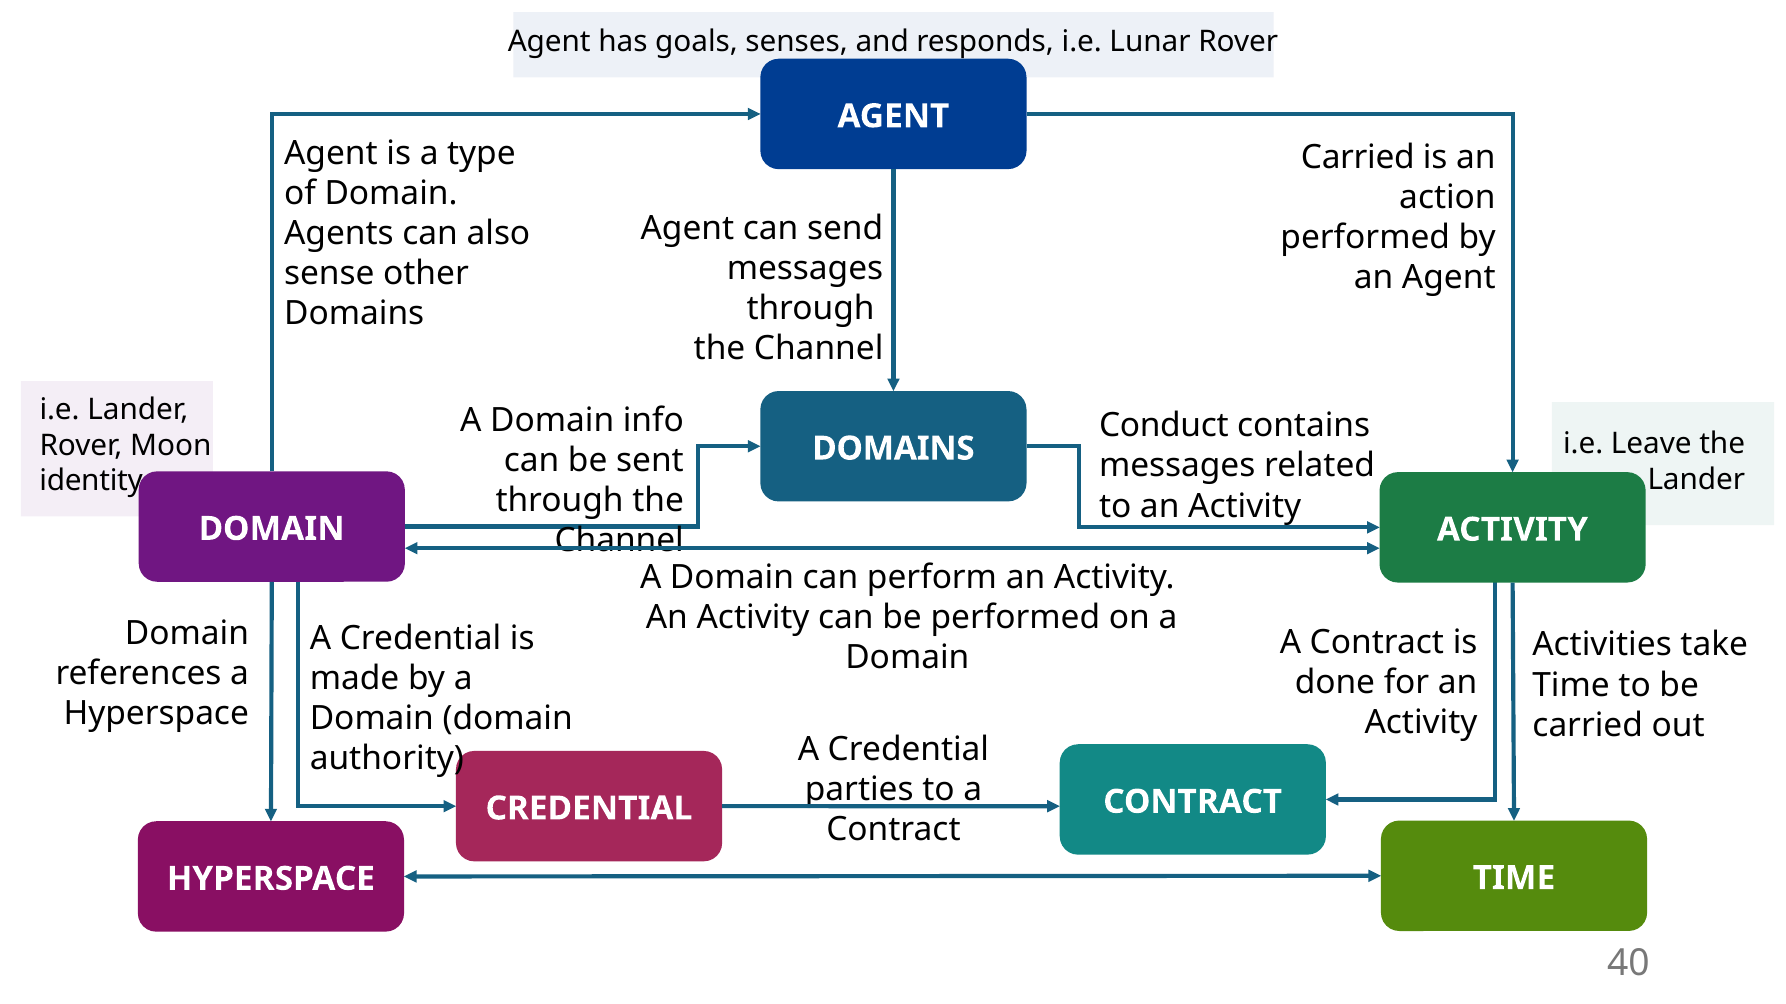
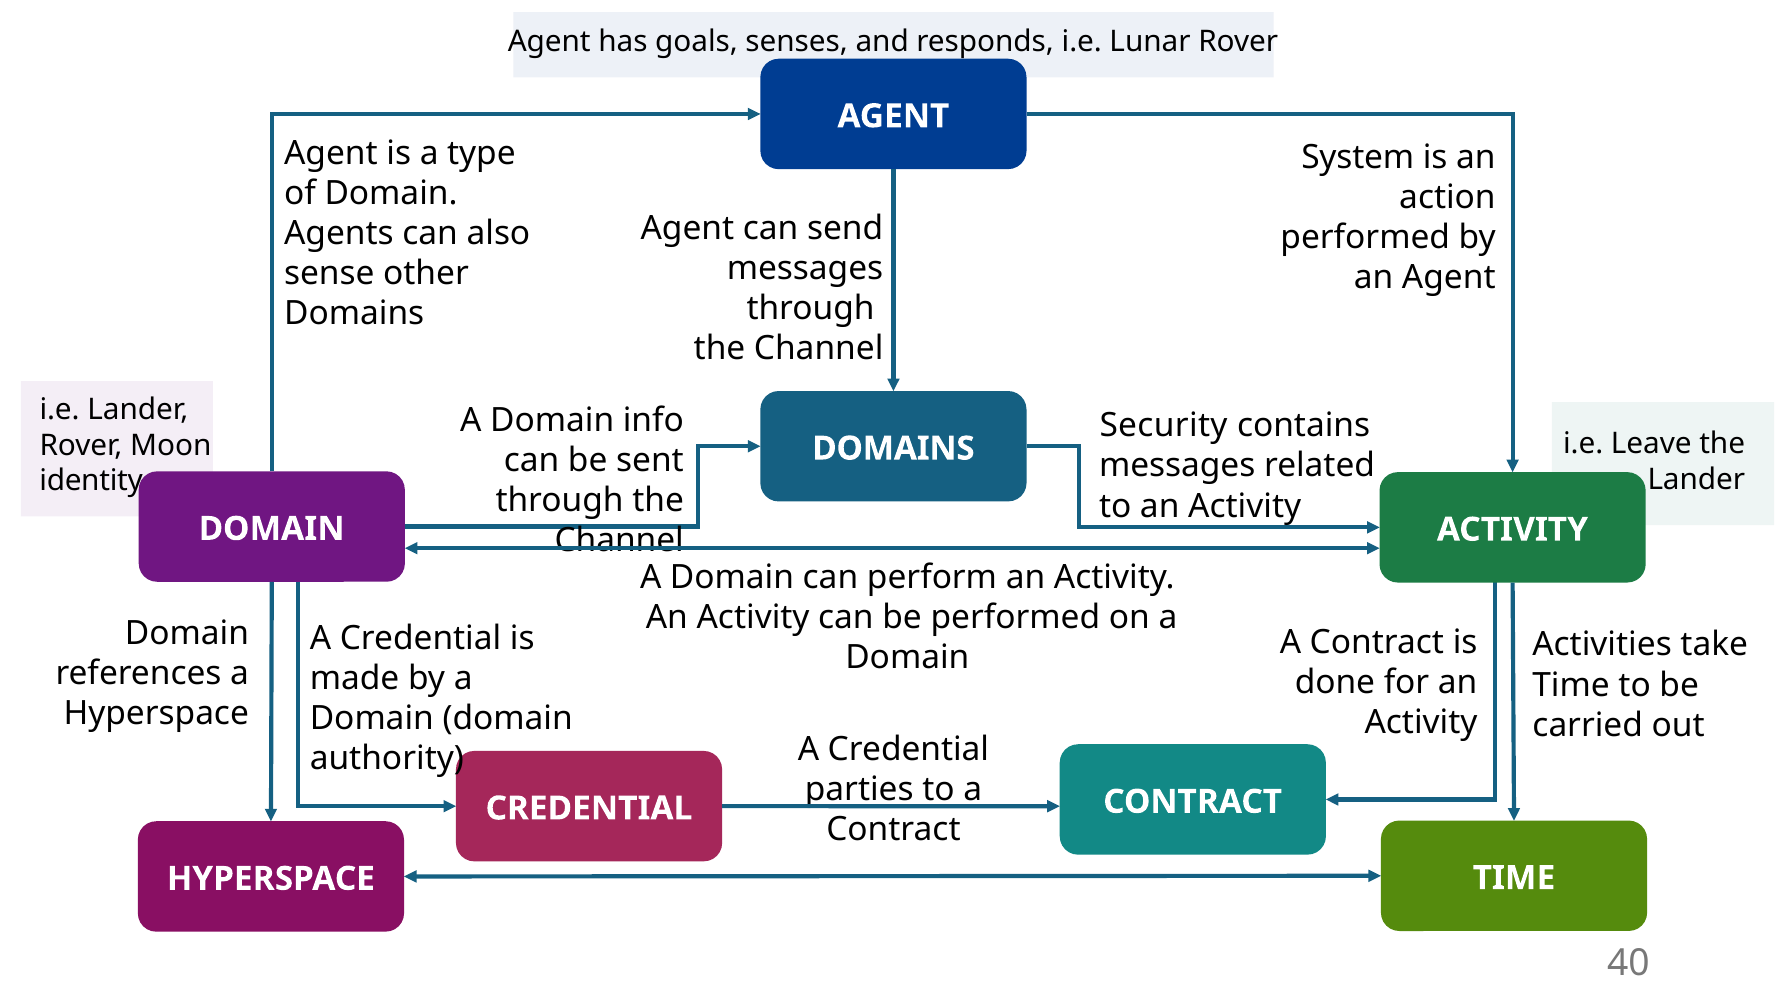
Carried: Carried -> System (1358, 158)
Conduct: Conduct -> Security (1164, 426)
